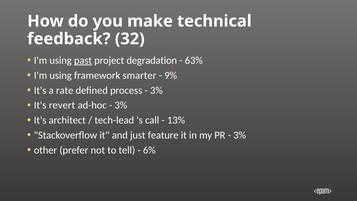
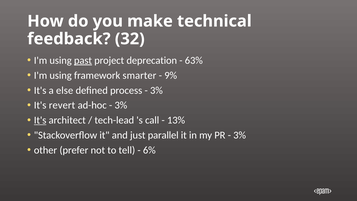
degradation: degradation -> deprecation (152, 60)
rate: rate -> else (65, 90)
It's underline: none -> present (40, 120)
feature: feature -> parallel (163, 135)
